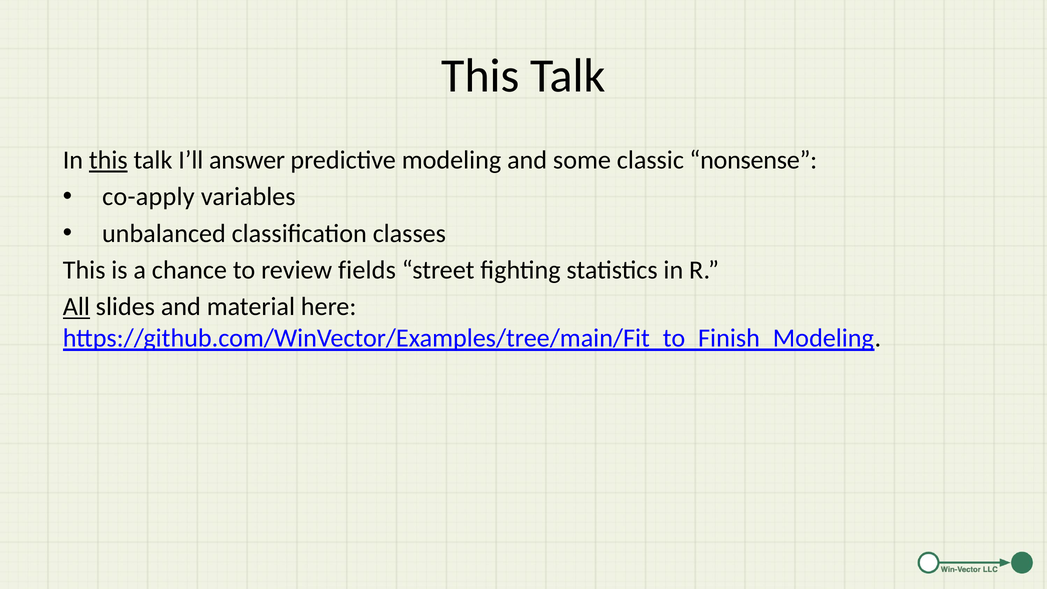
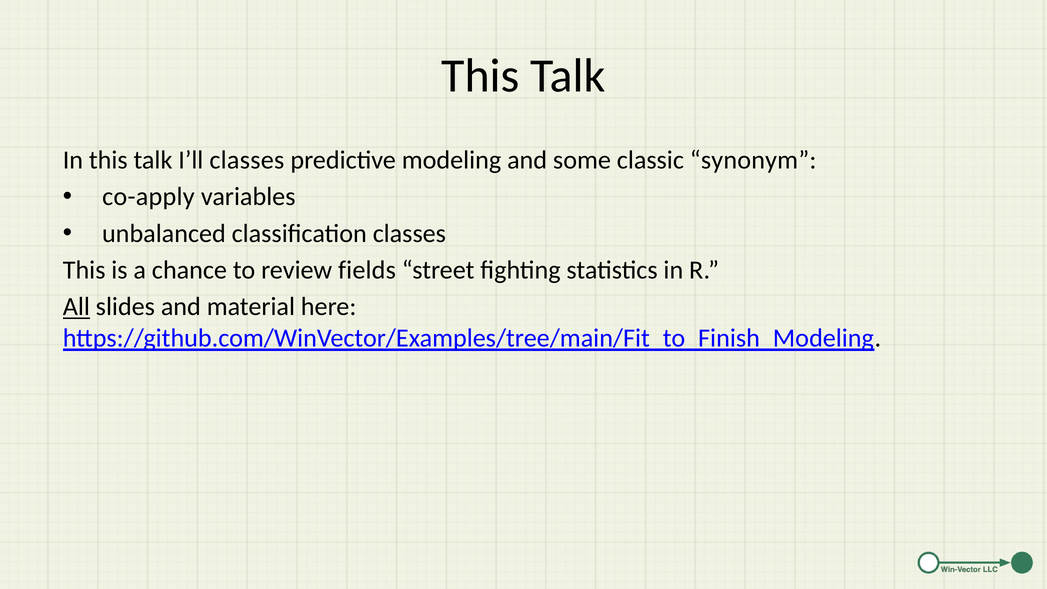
this underline: present -> none (108, 160)
I’ll answer: answer -> classes (247, 160)
nonsense: nonsense -> synonym (753, 160)
